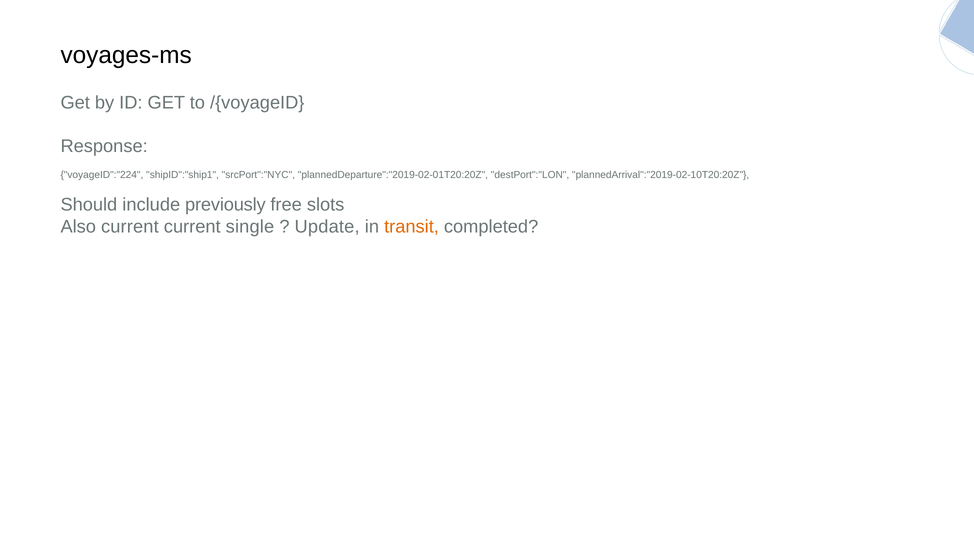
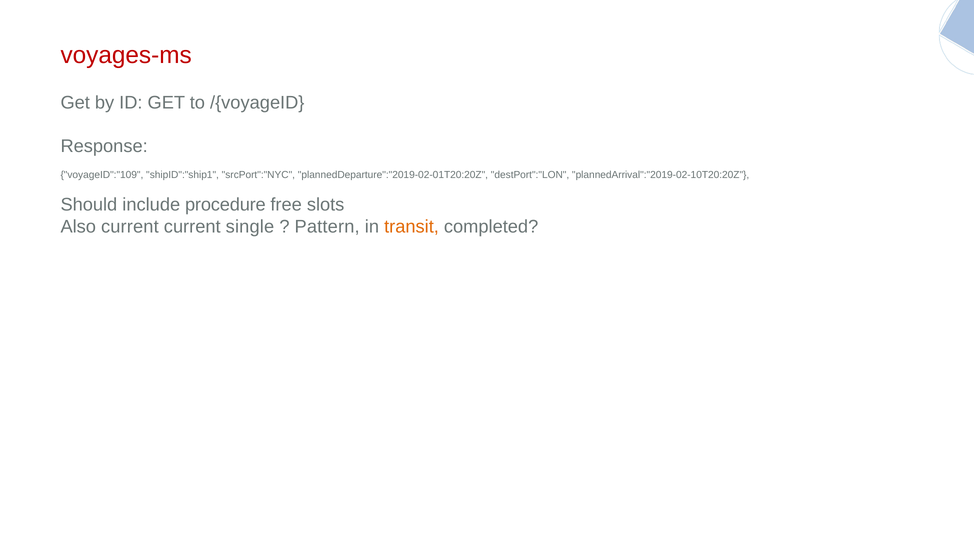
voyages-ms colour: black -> red (126, 55)
voyageID":"224: voyageID":"224 -> voyageID":"109 (102, 175)
previously: previously -> procedure (225, 205)
Update: Update -> Pattern (327, 227)
